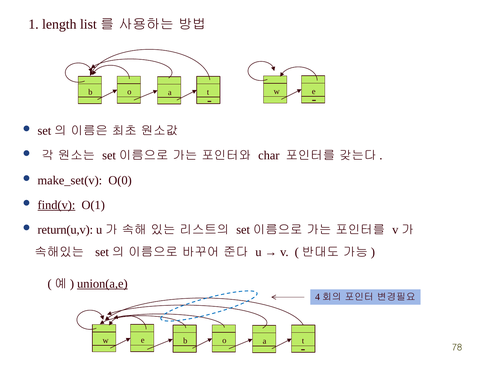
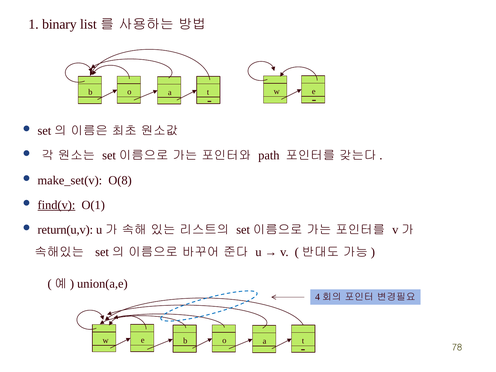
length: length -> binary (59, 24)
char: char -> path (269, 155)
O(0: O(0 -> O(8 (120, 180)
union(a,e underline: present -> none (102, 284)
